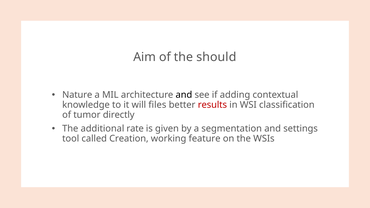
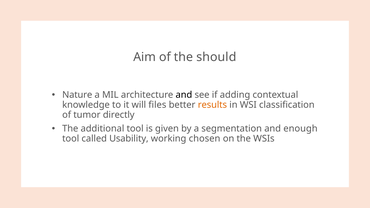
results colour: red -> orange (212, 105)
additional rate: rate -> tool (135, 129)
settings: settings -> enough (300, 129)
Creation: Creation -> Usability (129, 139)
feature: feature -> chosen (205, 139)
